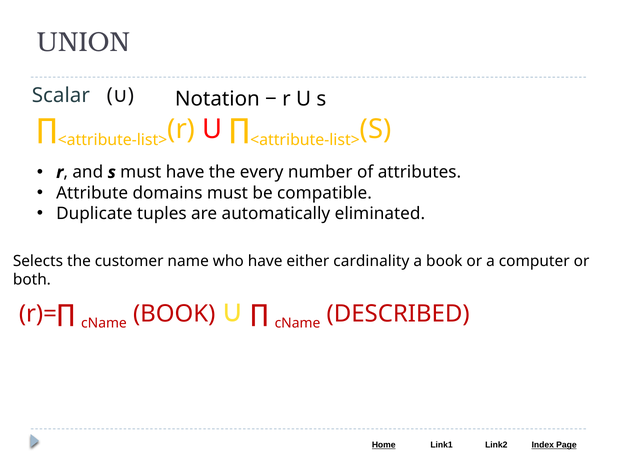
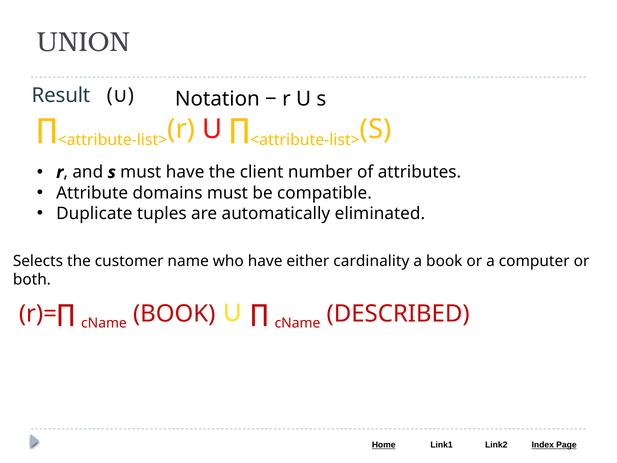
Scalar: Scalar -> Result (61, 96)
every: every -> client (262, 172)
